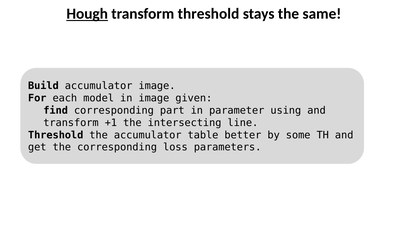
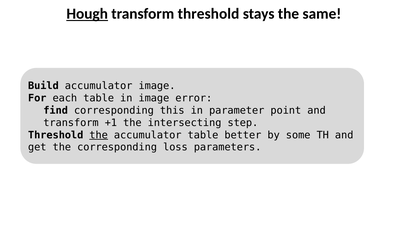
each model: model -> table (99, 98)
given: given -> error (194, 98)
part: part -> this (172, 110)
using: using -> point (286, 110)
line: line -> step (243, 122)
the underline: none -> present (99, 135)
